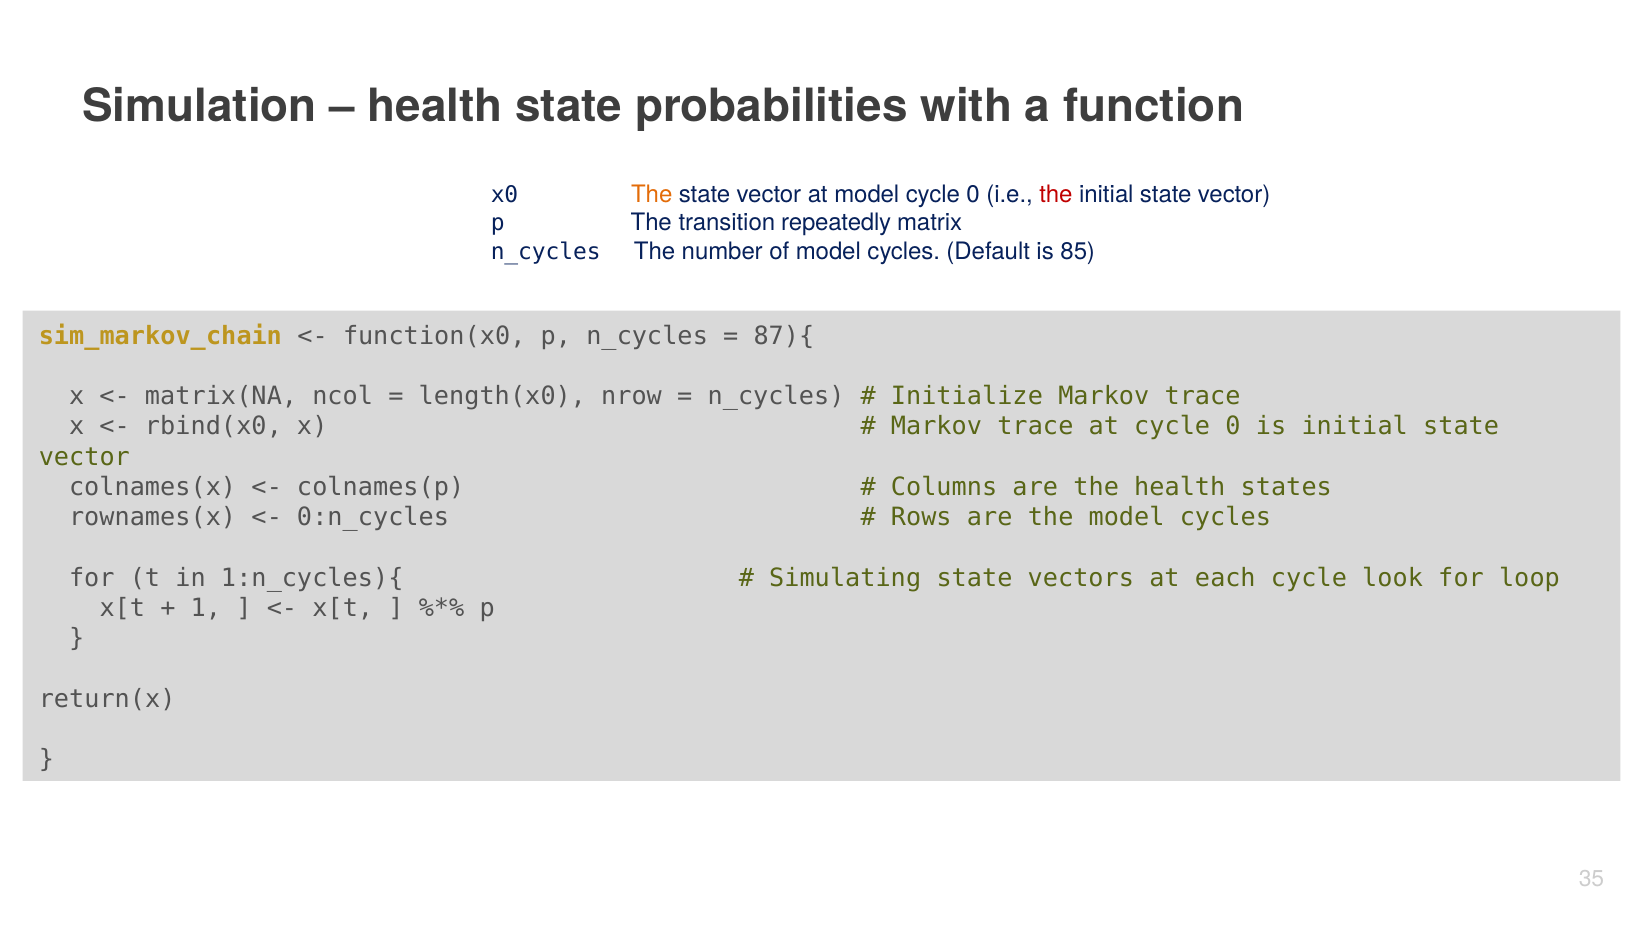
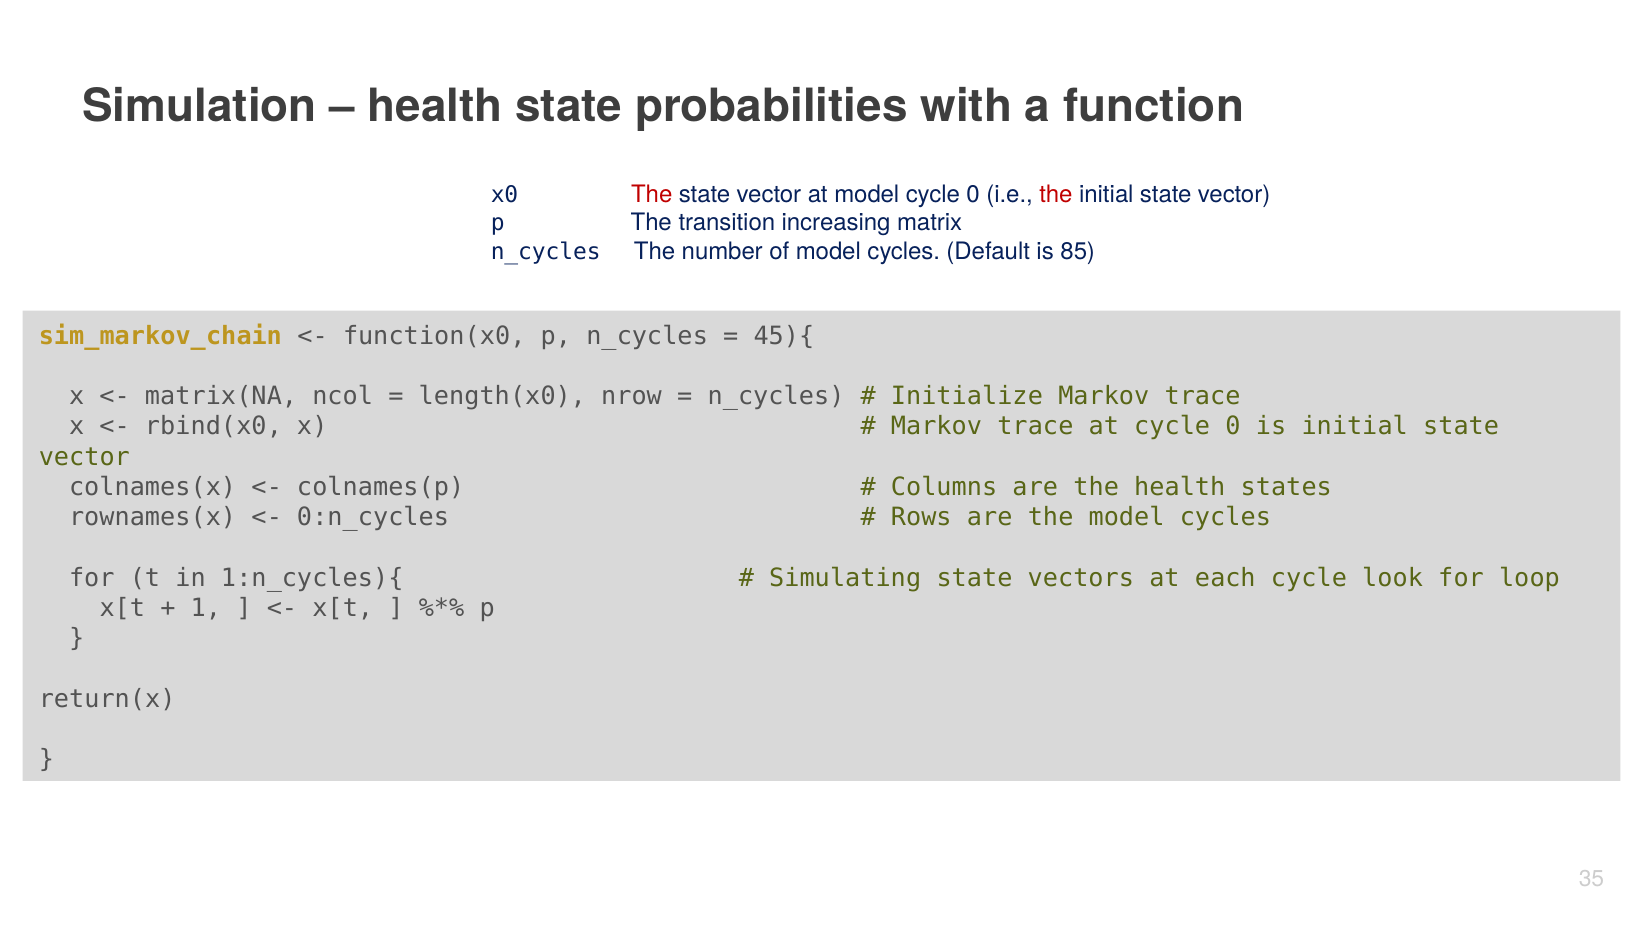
The colour: orange -> red (652, 194)
repeatedly: repeatedly -> increasing (836, 223)
87){: 87){ -> 45){ (784, 336)
